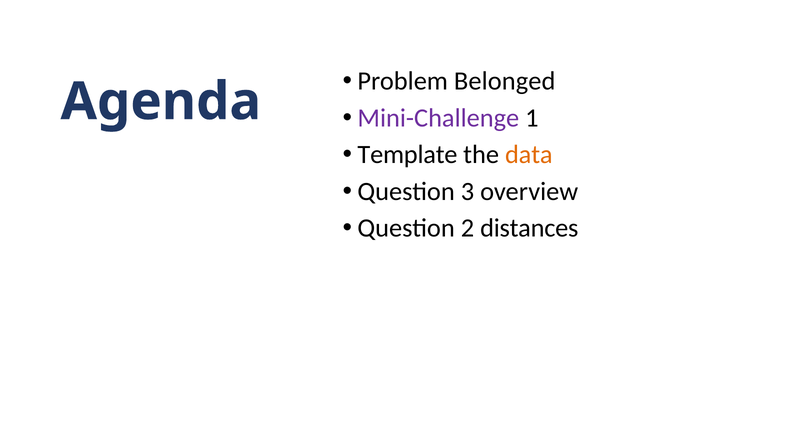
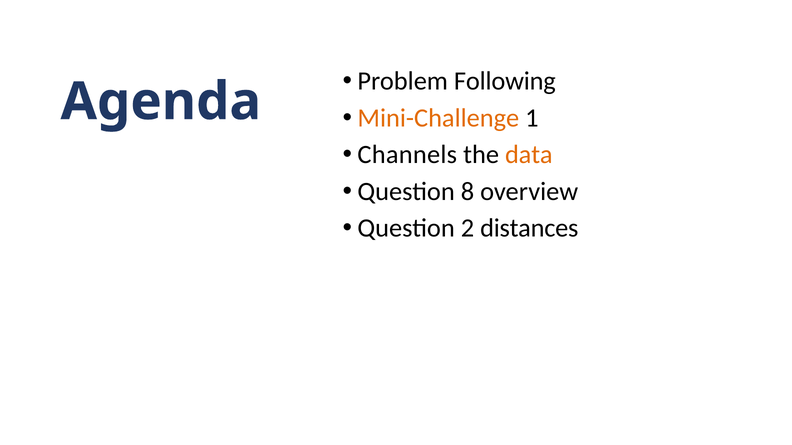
Belonged: Belonged -> Following (505, 81)
Mini-Challenge colour: purple -> orange (438, 118)
Template: Template -> Channels (407, 155)
3: 3 -> 8 (467, 192)
